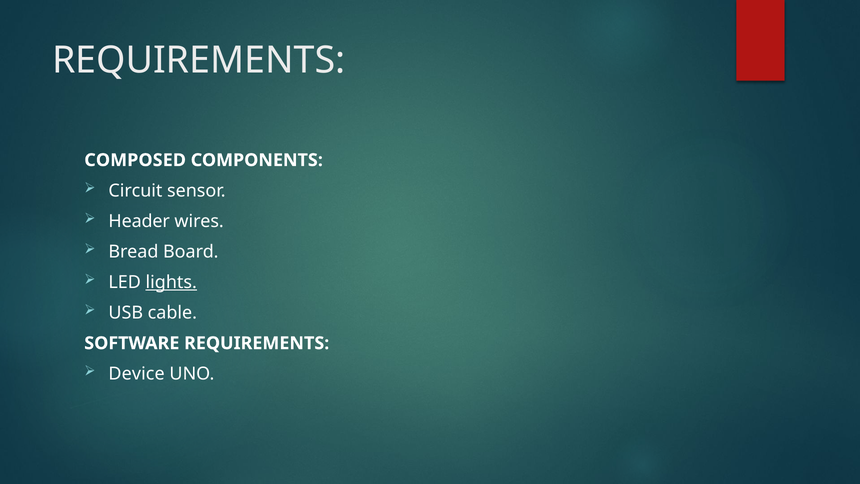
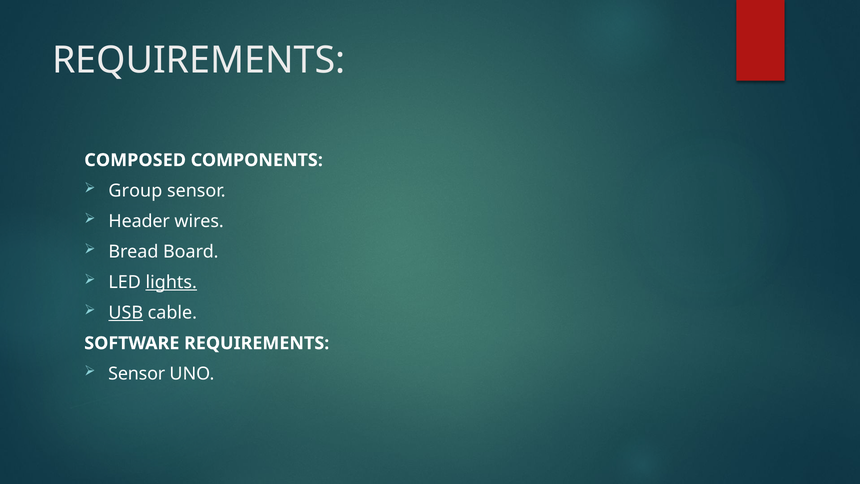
Circuit: Circuit -> Group (135, 191)
USB underline: none -> present (126, 313)
Device: Device -> Sensor (137, 374)
